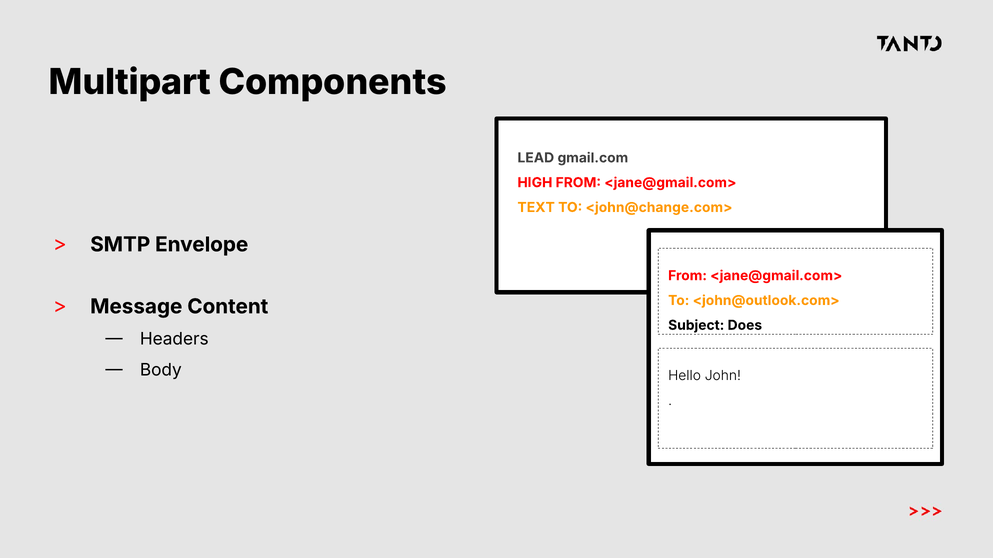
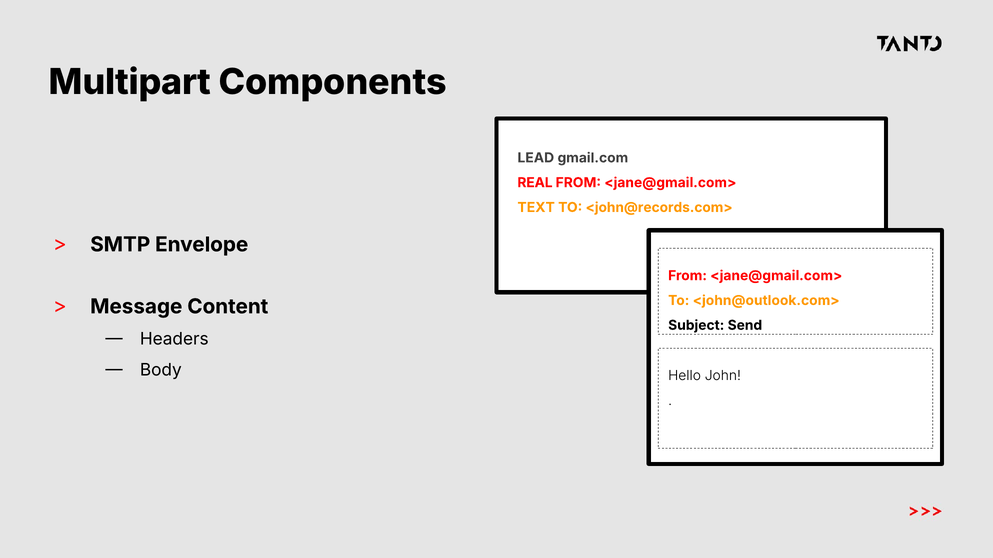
HIGH: HIGH -> REAL (535, 183)
<john@change.com>: <john@change.com> -> <john@records.com> (659, 208)
Does: Does -> Send (745, 326)
